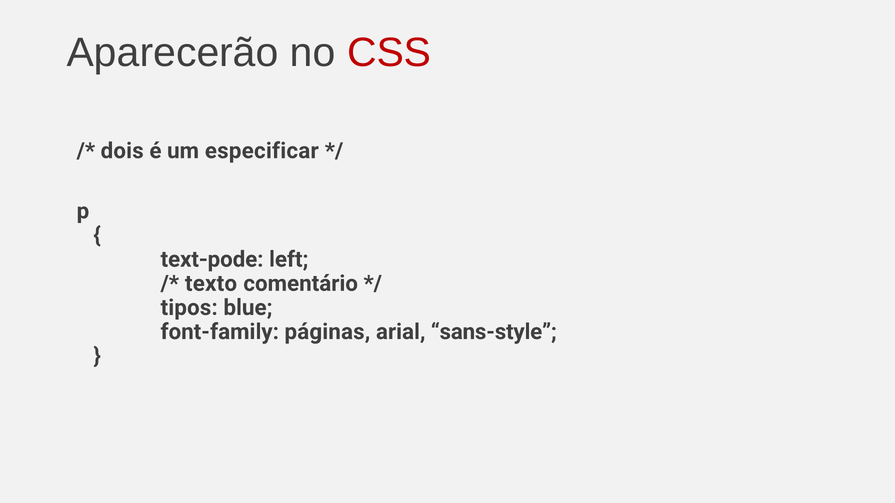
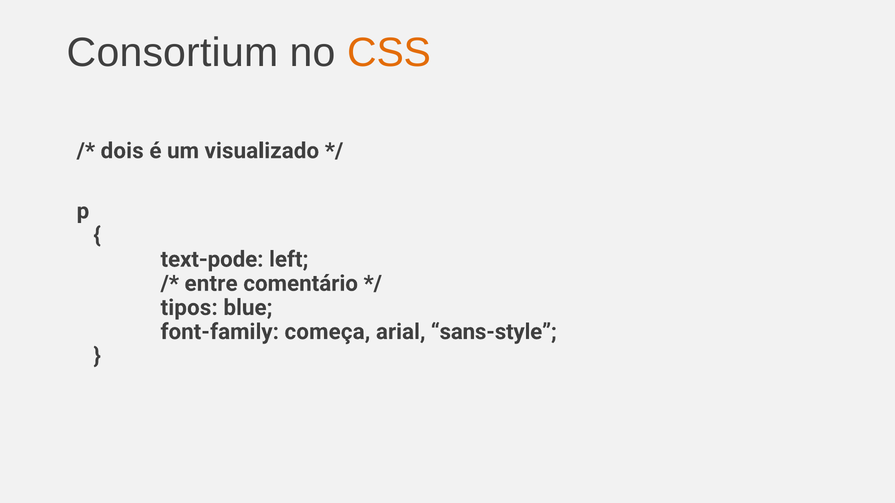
Aparecerão: Aparecerão -> Consortium (173, 53)
CSS colour: red -> orange (389, 53)
especificar: especificar -> visualizado (262, 151)
texto: texto -> entre (211, 284)
páginas: páginas -> começa (327, 332)
